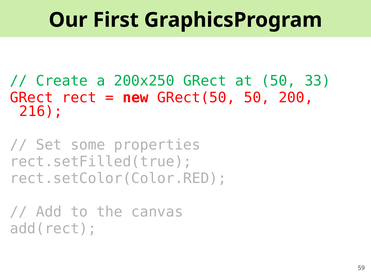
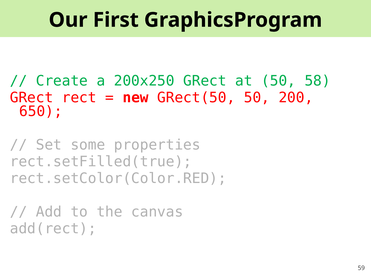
33: 33 -> 58 (318, 81)
216: 216 -> 650 (41, 112)
